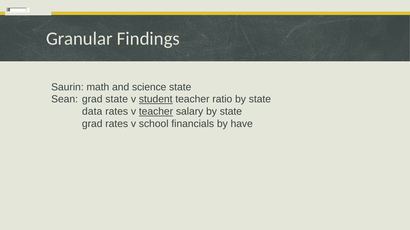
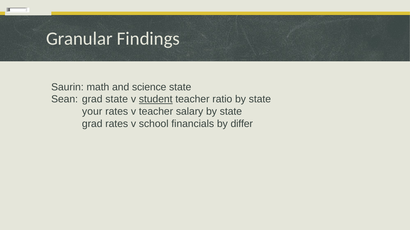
data: data -> your (92, 112)
teacher underline: present -> none (156, 112)
have: have -> differ (242, 124)
